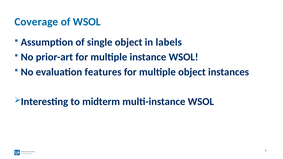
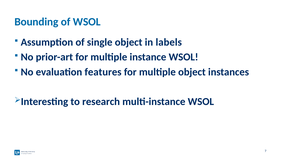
Coverage: Coverage -> Bounding (36, 22)
midterm: midterm -> research (101, 102)
